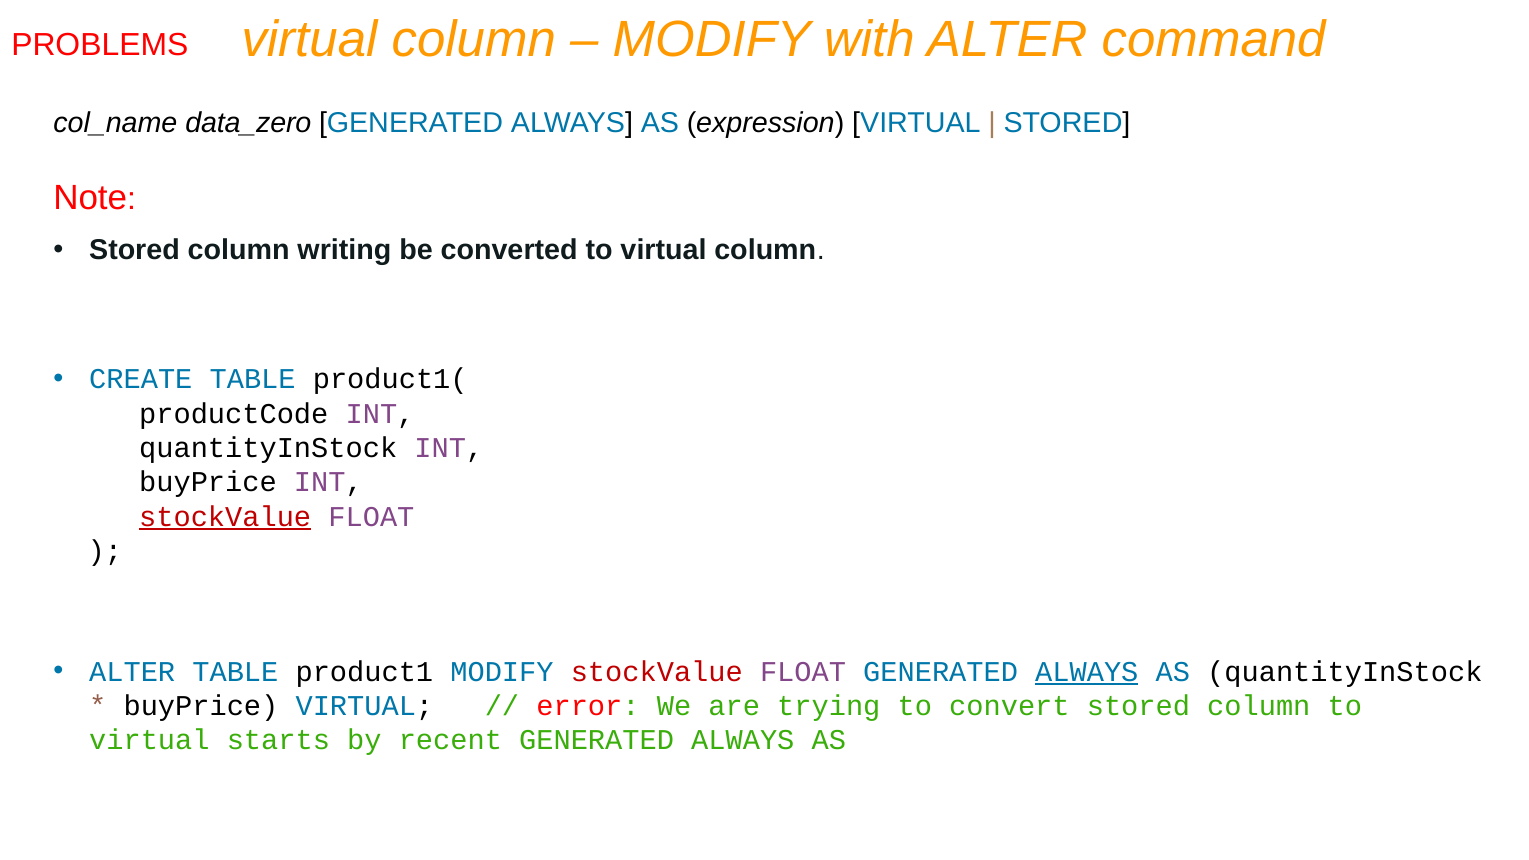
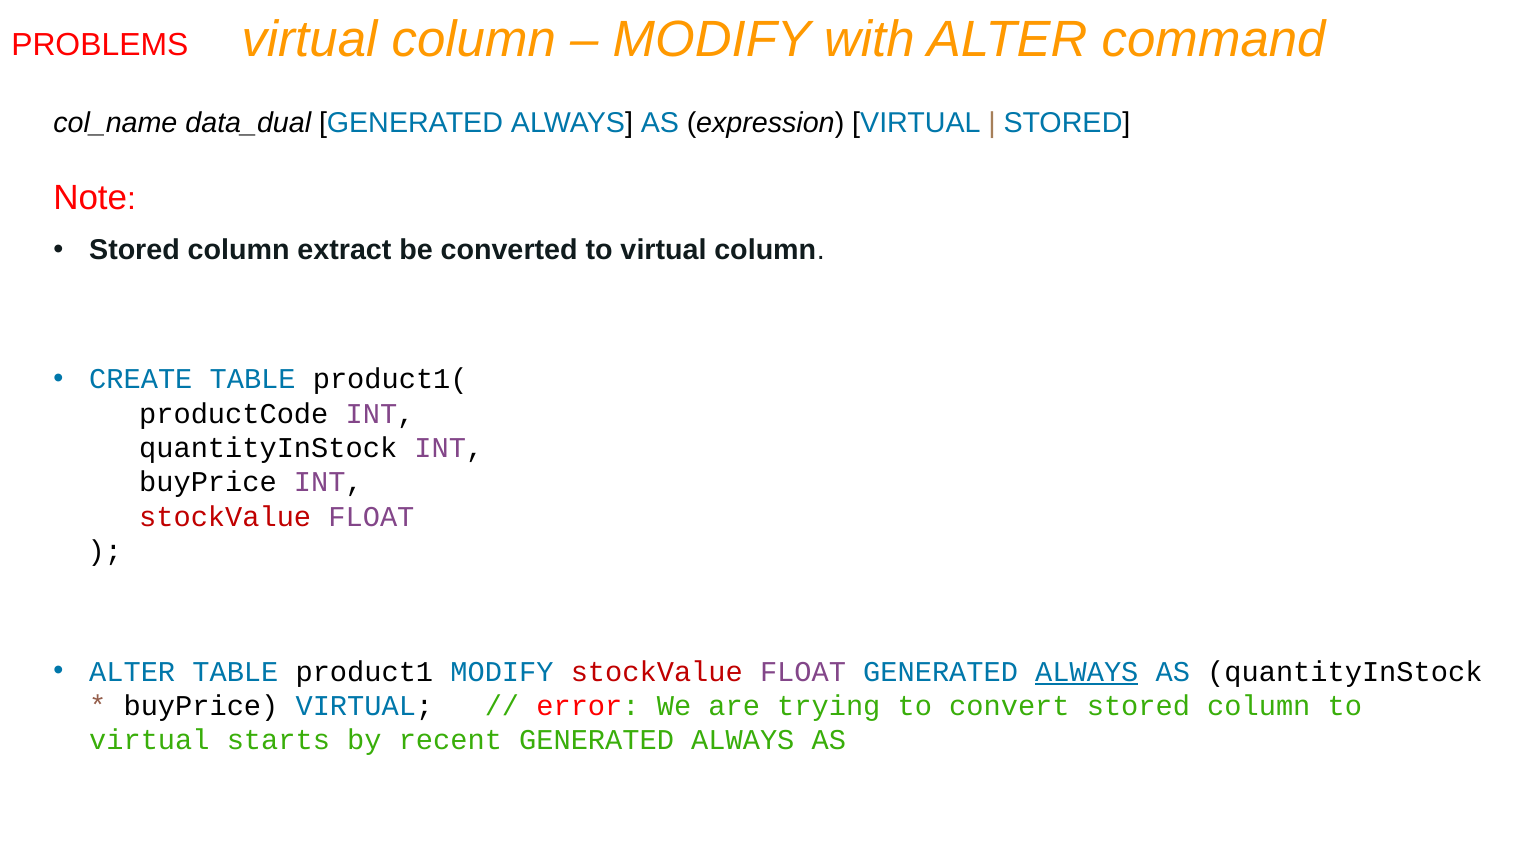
data_zero: data_zero -> data_dual (248, 123)
writing: writing -> extract (344, 250)
stockValue underline: present -> none (225, 517)
